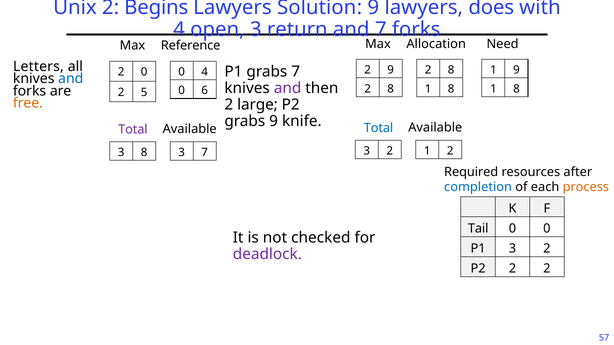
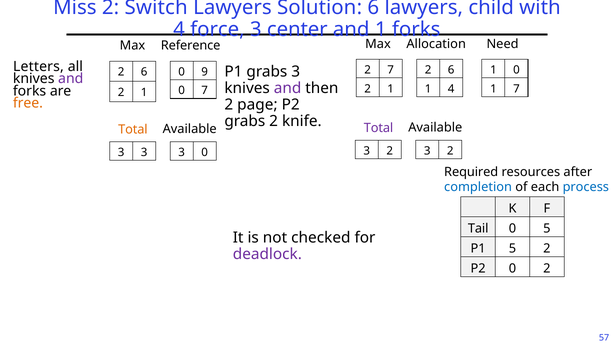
Unix: Unix -> Miss (75, 7)
Begins: Begins -> Switch (156, 7)
Solution 9: 9 -> 6 (373, 7)
does: does -> child (491, 7)
open: open -> force (217, 29)
return: return -> center (297, 29)
and 7: 7 -> 1 (381, 29)
2 9: 9 -> 7 (391, 70)
8: 8 -> 6 (451, 70)
1 9: 9 -> 0 (517, 70)
grabs 7: 7 -> 3 (296, 72)
0: 0 -> 6 (144, 72)
0 4: 4 -> 9 (205, 72)
and colour: blue -> purple (71, 79)
8: 8 -> 1 (391, 89)
8: 8 -> 4 (451, 89)
8: 8 -> 7 (517, 89)
0 6: 6 -> 7 (205, 91)
5: 5 -> 1 (144, 92)
large: large -> page (257, 105)
grabs 9: 9 -> 2 (274, 122)
Total colour: blue -> purple (379, 128)
Total colour: purple -> orange (133, 130)
2 1: 1 -> 3 (427, 151)
8: 8 -> 3 (144, 153)
3 7: 7 -> 0 (205, 153)
process colour: orange -> blue (586, 187)
0 0: 0 -> 5 (547, 229)
P1 3: 3 -> 5 (513, 249)
P2 2: 2 -> 0 (513, 269)
